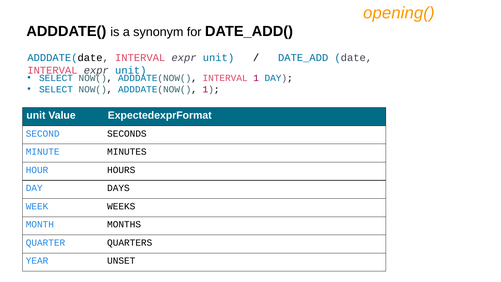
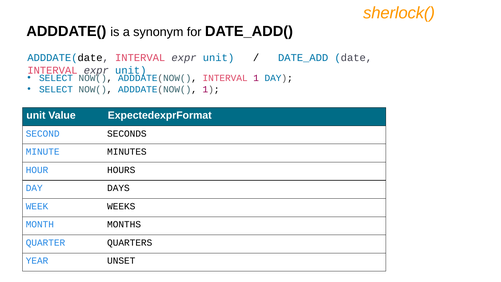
opening(: opening( -> sherlock( (399, 13)
